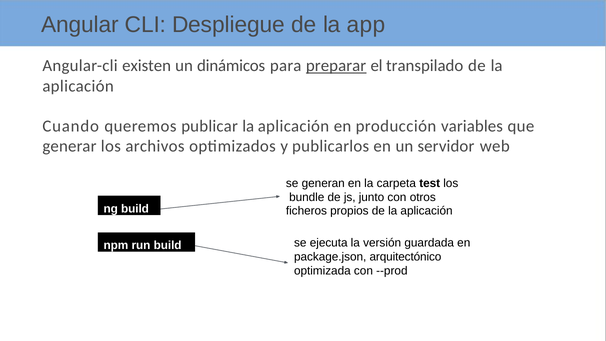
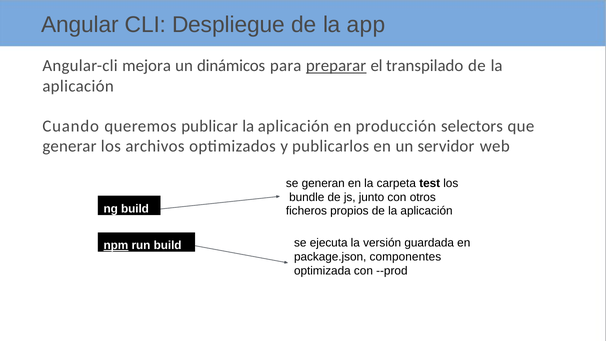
existen: existen -> mejora (147, 66)
variables: variables -> selectors (472, 126)
npm underline: none -> present (116, 245)
arquitectónico: arquitectónico -> componentes (405, 257)
